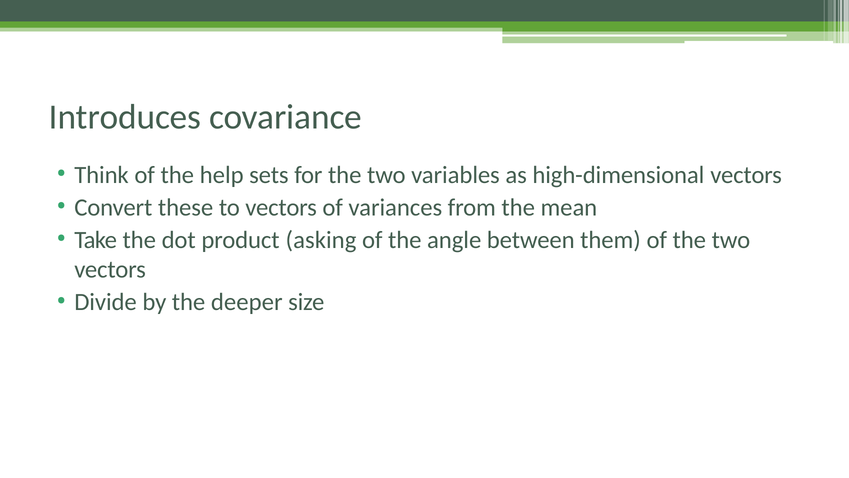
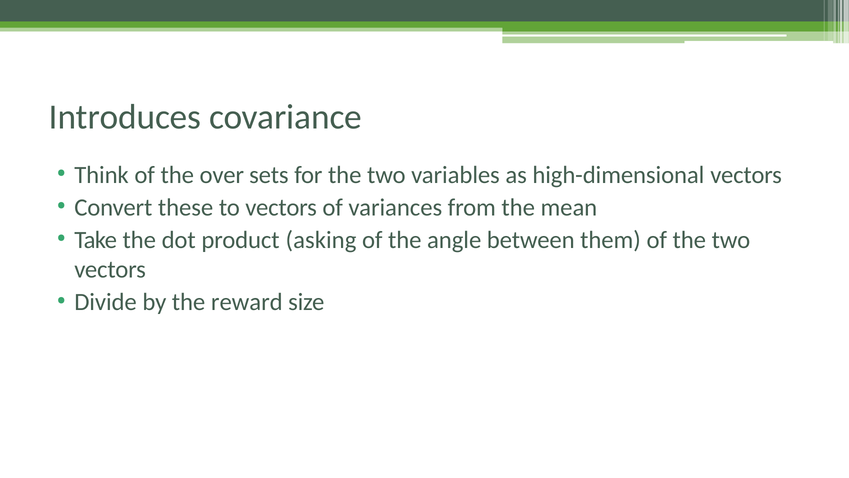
help: help -> over (222, 175)
deeper: deeper -> reward (247, 302)
